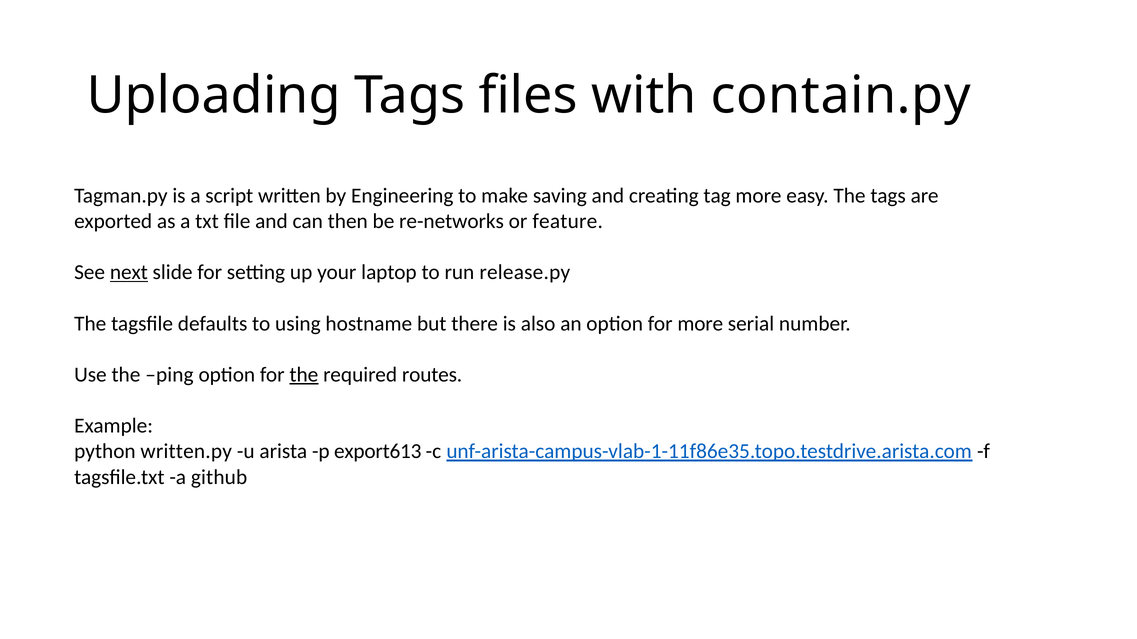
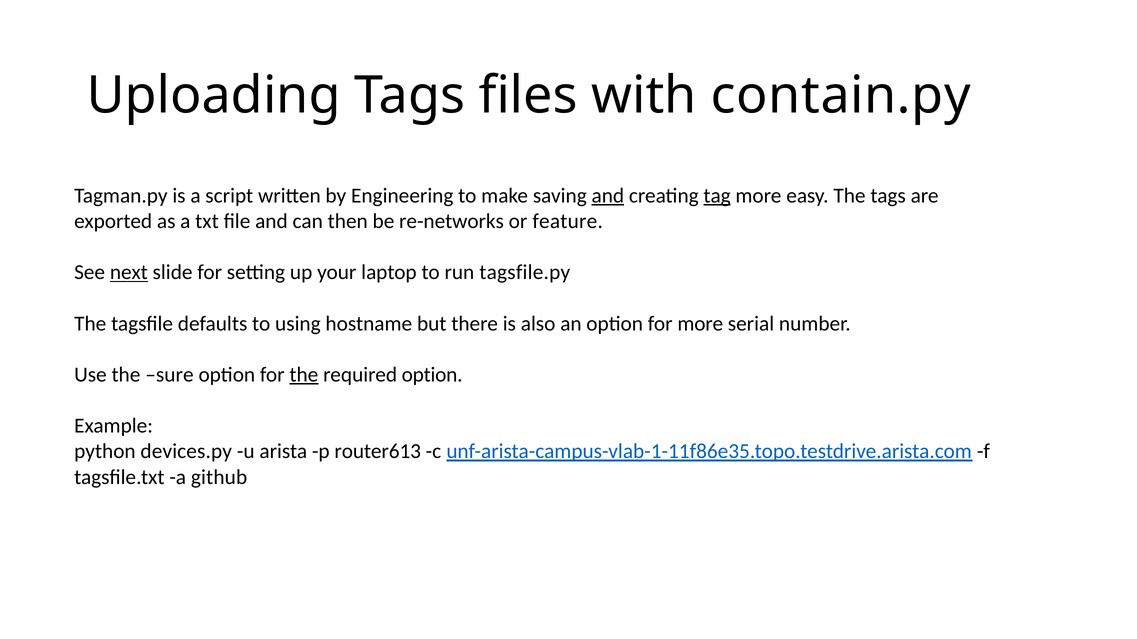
and underline: none -> present (608, 196)
tag underline: none -> present (717, 196)
release.py: release.py -> tagsfile.py (525, 273)
ping: ping -> sure (169, 375)
required routes: routes -> option (432, 375)
written.py: written.py -> devices.py (186, 452)
export613: export613 -> router613 (378, 452)
